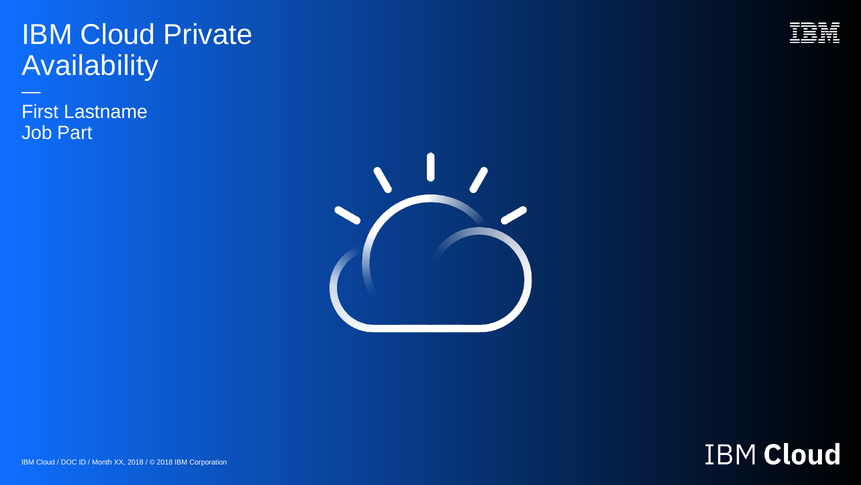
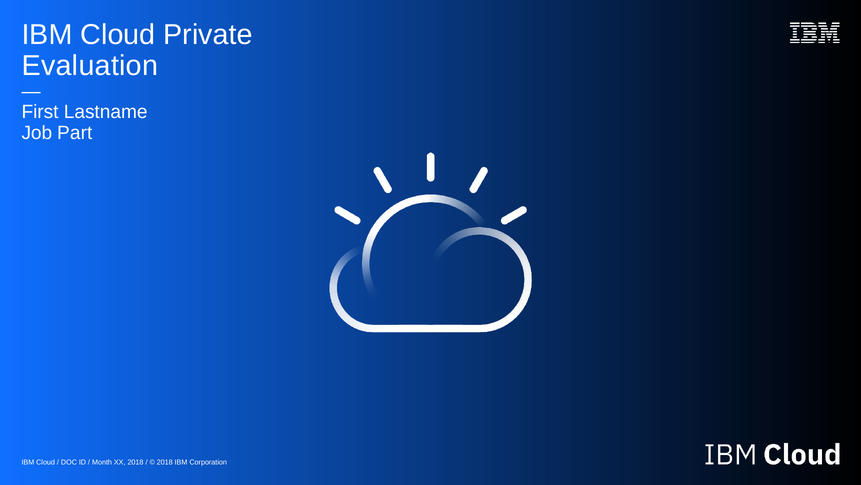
Availability: Availability -> Evaluation (90, 66)
